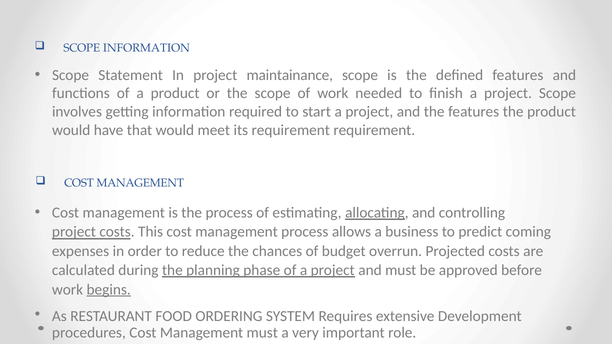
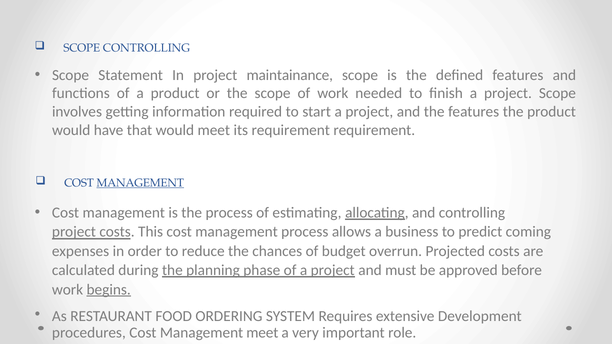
SCOPE INFORMATION: INFORMATION -> CONTROLLING (146, 48)
MANAGEMENT underline: none -> present (140, 183)
Management must: must -> meet (262, 333)
